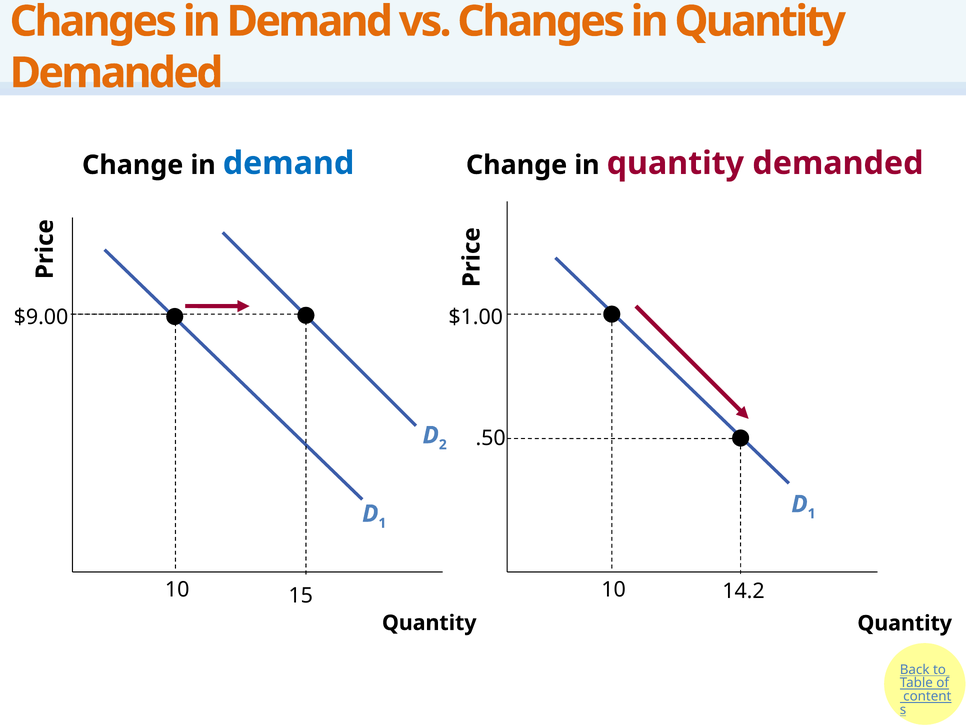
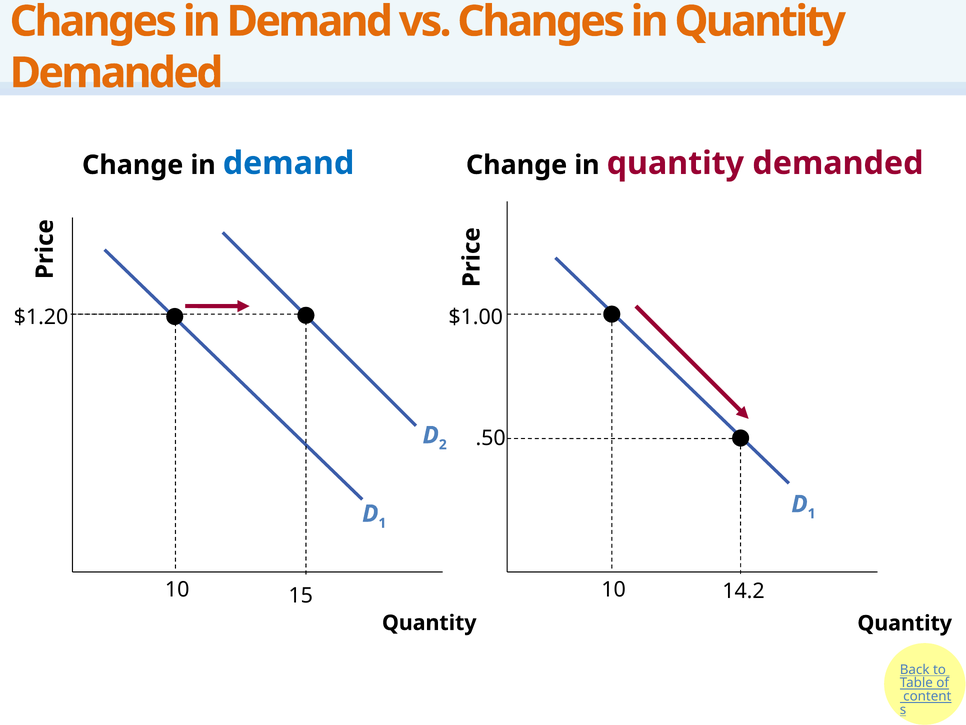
$9.00: $9.00 -> $1.20 (41, 317)
